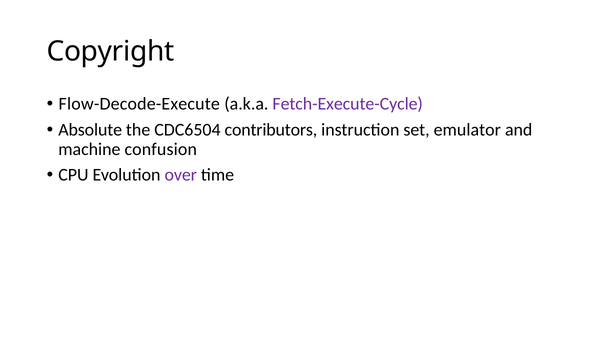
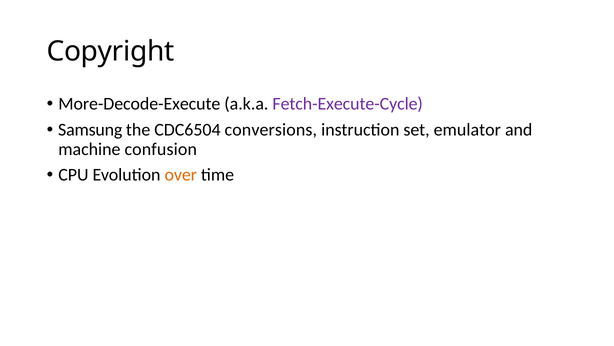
Flow-Decode-Execute: Flow-Decode-Execute -> More-Decode-Execute (139, 104)
Absolute: Absolute -> Samsung (90, 130)
contributors: contributors -> conversions (271, 130)
over colour: purple -> orange (181, 175)
